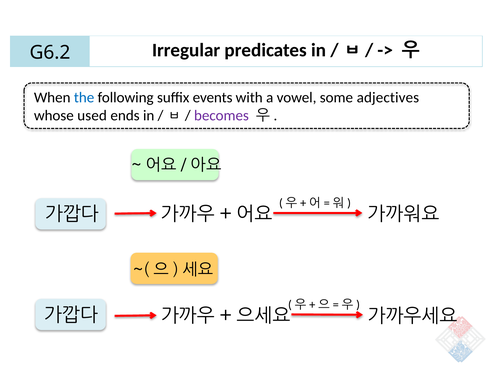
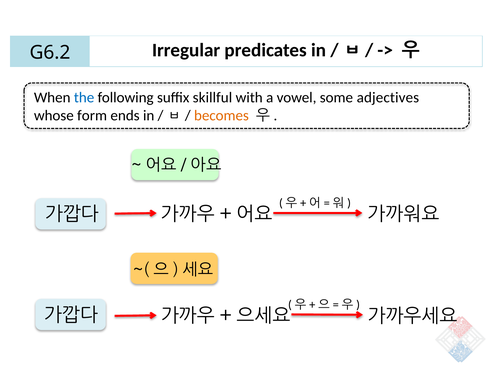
events: events -> skillful (212, 97)
used: used -> form (92, 115)
becomes colour: purple -> orange (221, 115)
